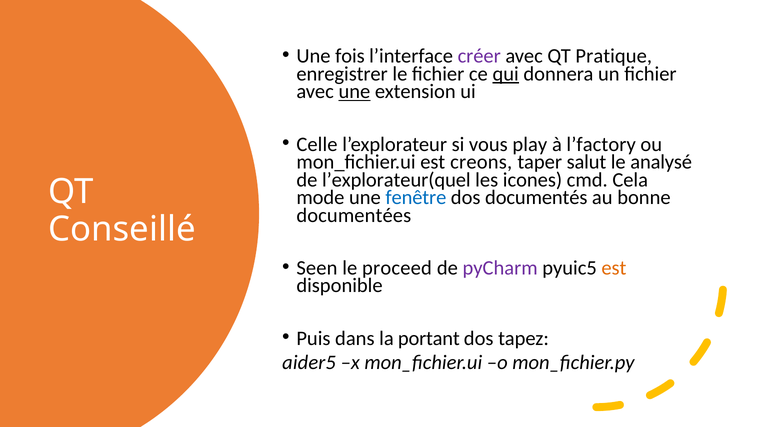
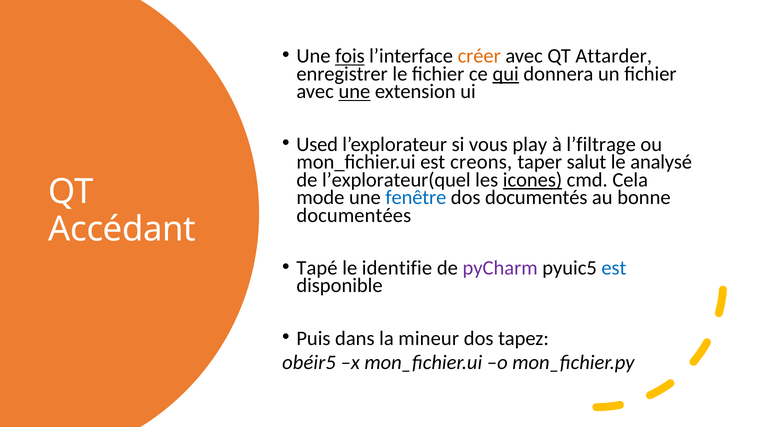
fois underline: none -> present (350, 56)
créer colour: purple -> orange (479, 56)
Pratique: Pratique -> Attarder (614, 56)
Celle: Celle -> Used (317, 144)
l’factory: l’factory -> l’filtrage (601, 144)
icones underline: none -> present (532, 180)
Conseillé: Conseillé -> Accédant (122, 229)
Seen: Seen -> Tapé (317, 267)
proceed: proceed -> identifie (397, 267)
est colour: orange -> blue (614, 267)
portant: portant -> mineur (429, 338)
aider5: aider5 -> obéir5 (309, 362)
